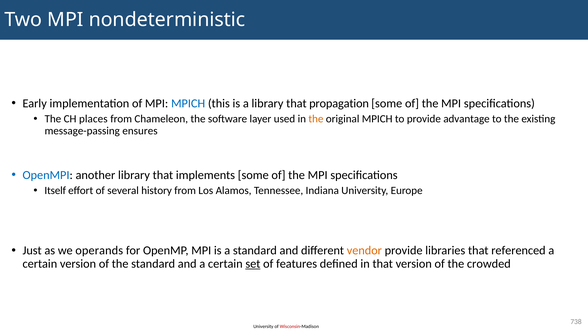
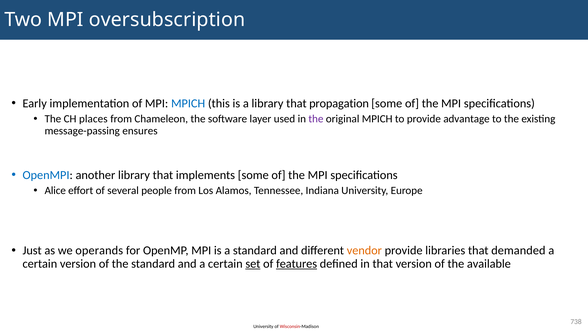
nondeterministic: nondeterministic -> oversubscription (167, 20)
the colour: orange -> purple (316, 119)
Itself: Itself -> Alice (55, 190)
history: history -> people (157, 190)
referenced: referenced -> demanded (518, 250)
features underline: none -> present (297, 264)
crowded: crowded -> available (489, 264)
